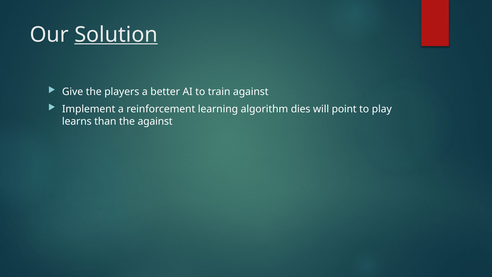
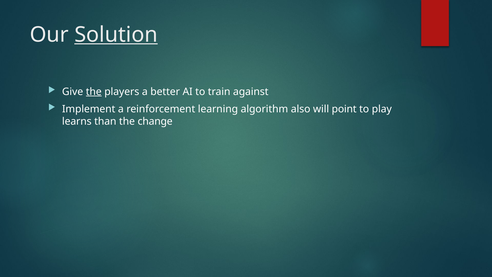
the underline: none -> present (94, 92)
dies: dies -> also (301, 109)
the against: against -> change (155, 121)
